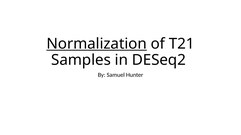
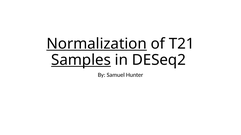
Samples underline: none -> present (81, 60)
